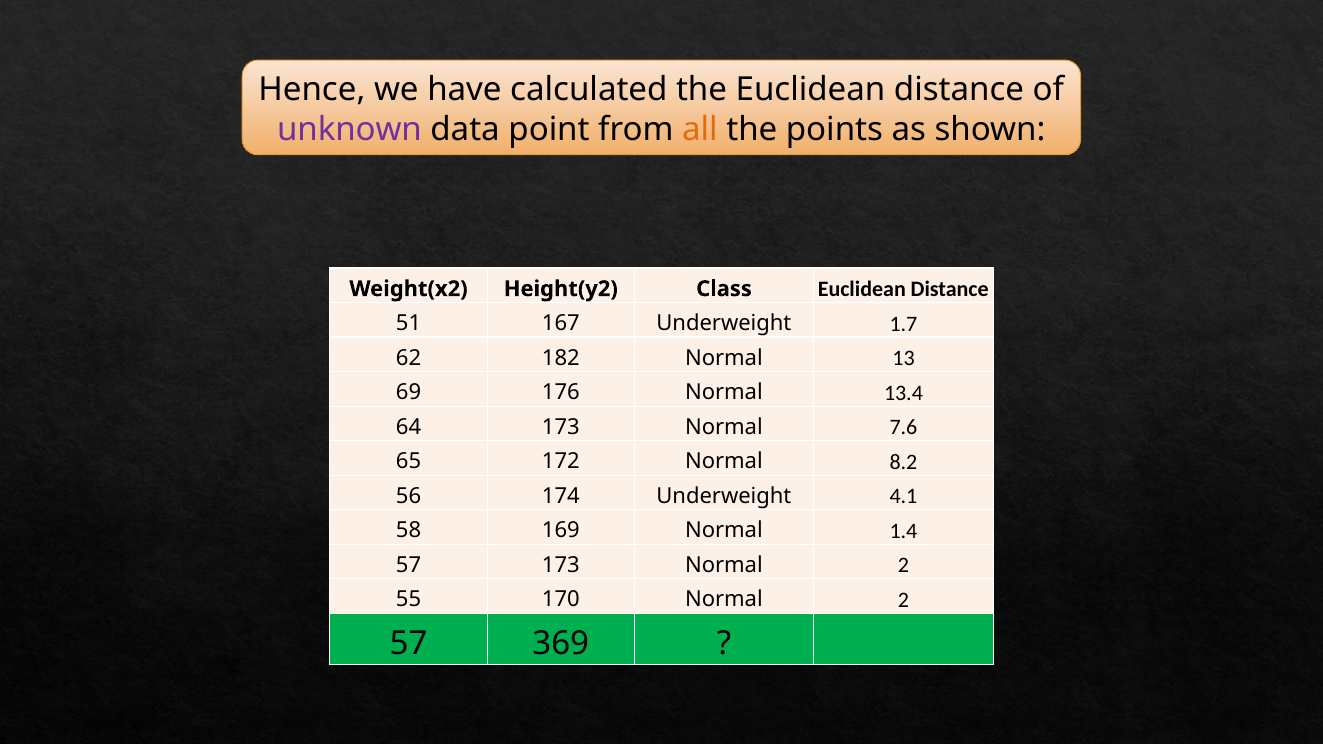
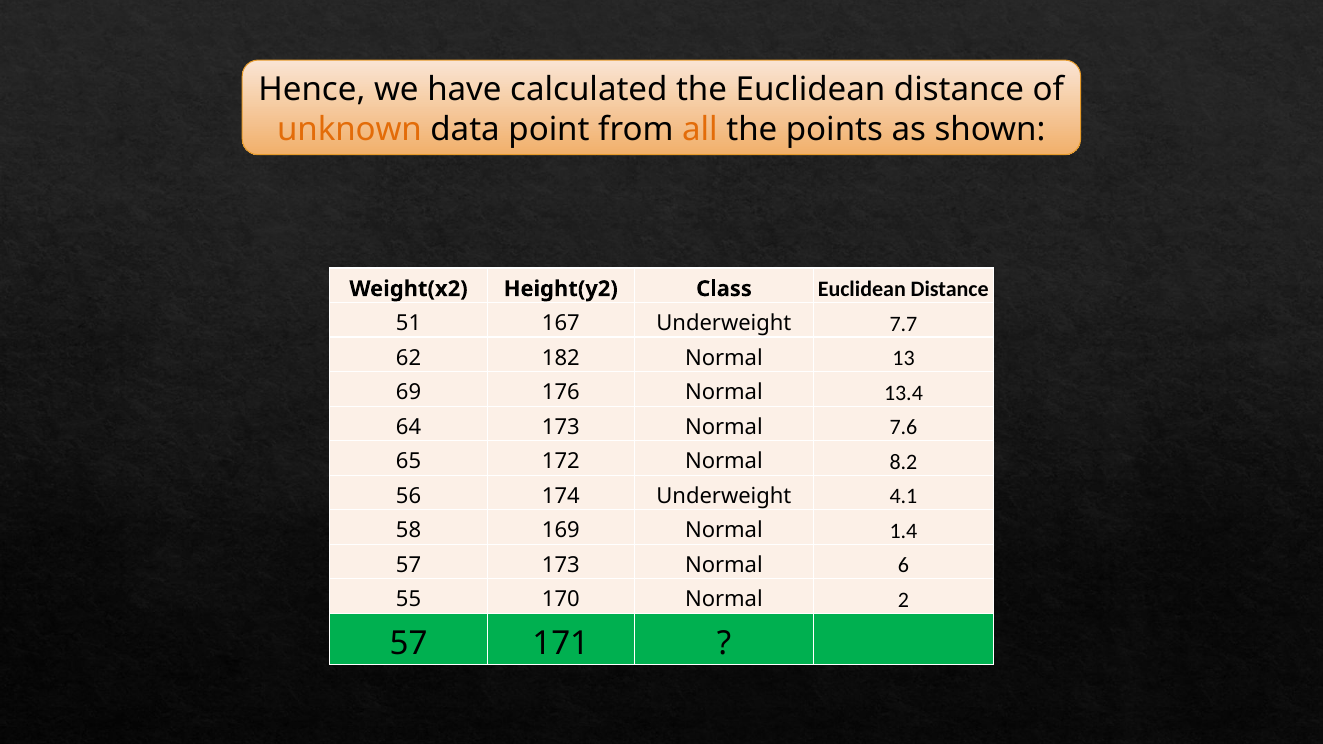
unknown colour: purple -> orange (350, 130)
1.7: 1.7 -> 7.7 (903, 324)
2: 2 -> 6 (904, 566)
369: 369 -> 171 (561, 644)
